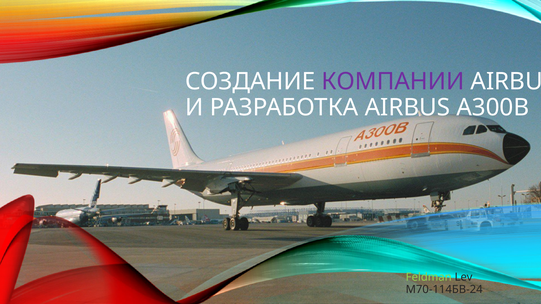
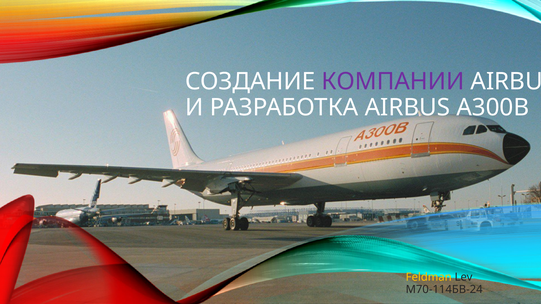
Feldman colour: light green -> yellow (429, 277)
